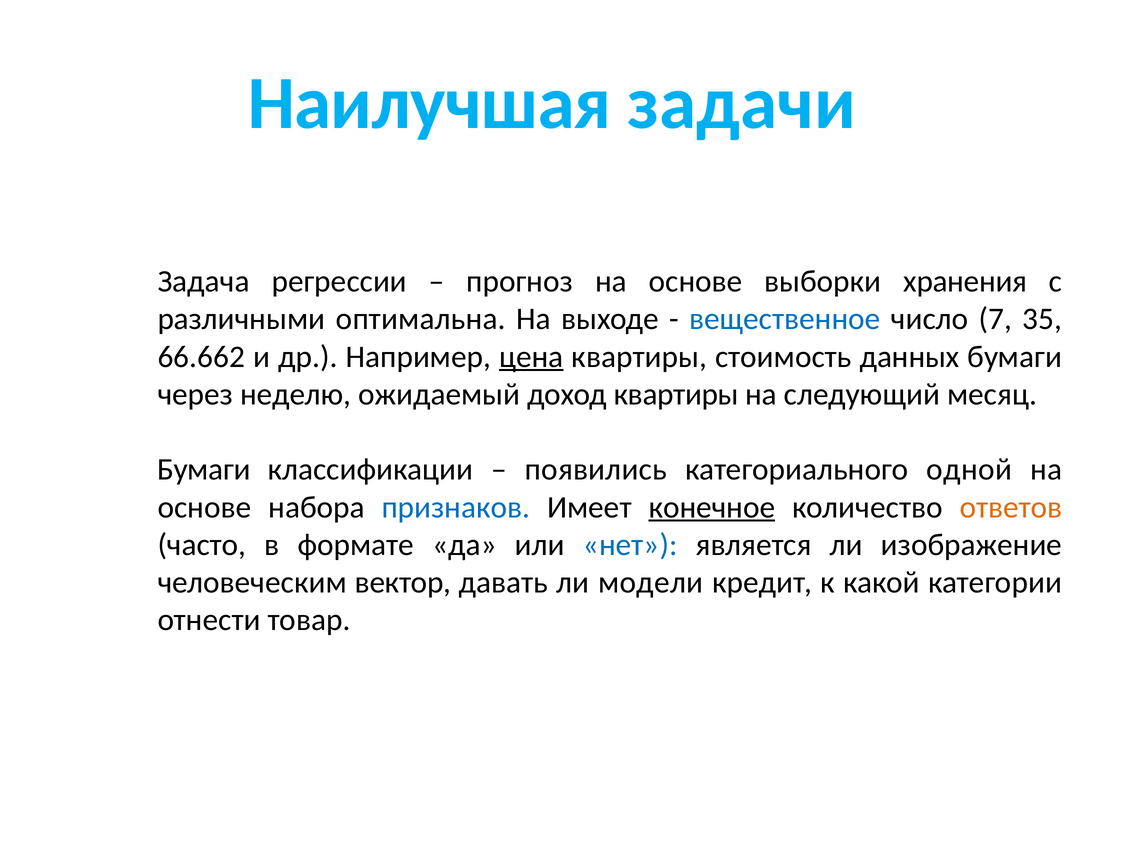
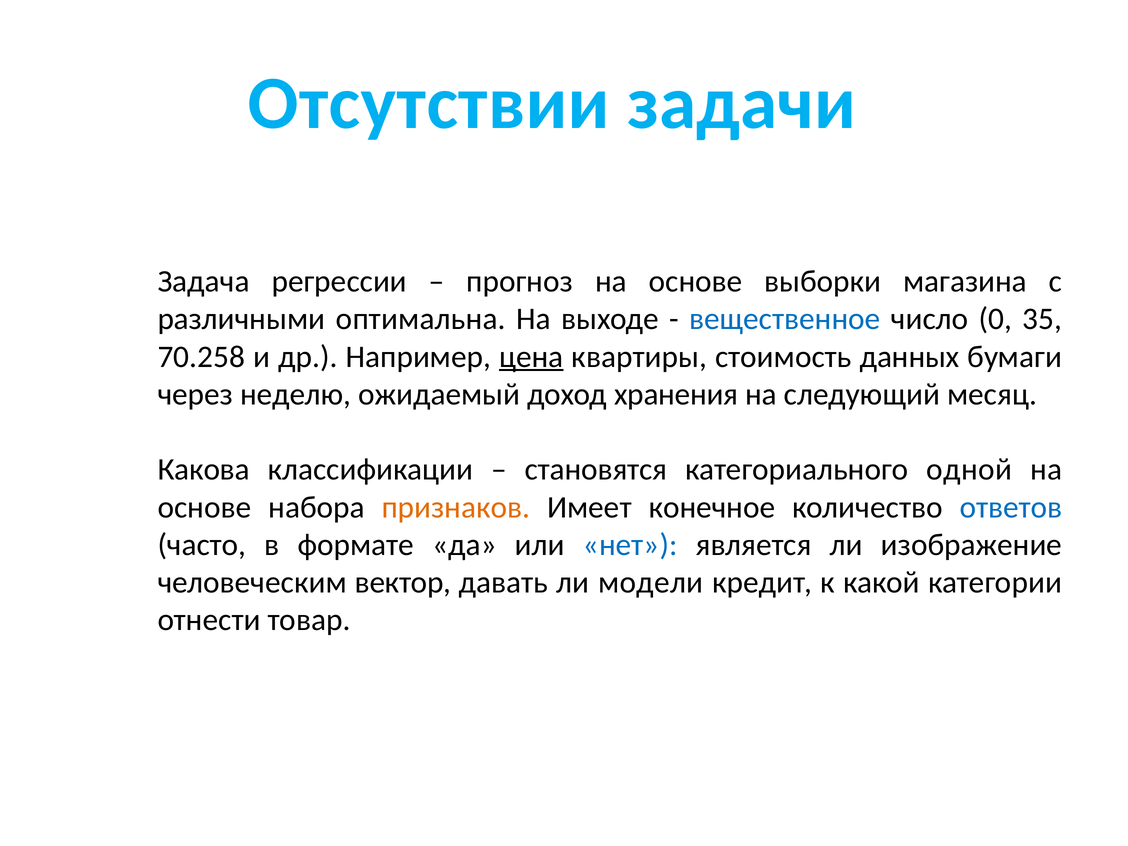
Наилучшая: Наилучшая -> Отсутствии (429, 103)
хранения: хранения -> магазина (965, 281)
7: 7 -> 0 (995, 319)
66.662: 66.662 -> 70.258 (201, 357)
доход квартиры: квартиры -> хранения (676, 394)
Бумаги: Бумаги -> Какова (204, 470)
появились: появились -> становятся (596, 470)
признаков colour: blue -> orange (456, 507)
конечное underline: present -> none (712, 507)
ответов colour: orange -> blue (1011, 507)
